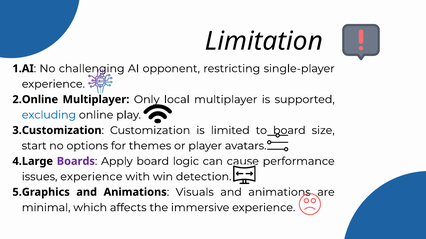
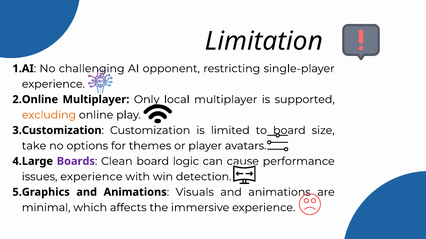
excluding colour: blue -> orange (49, 115)
start: start -> take (34, 146)
Apply: Apply -> Clean (117, 162)
